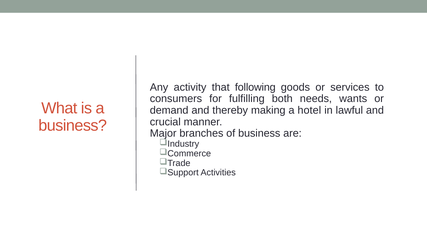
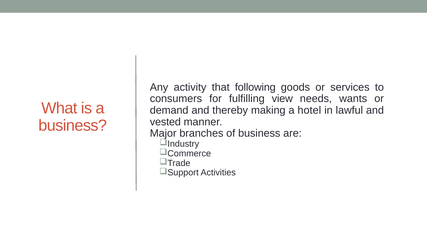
both: both -> view (282, 99)
crucial: crucial -> vested (165, 122)
